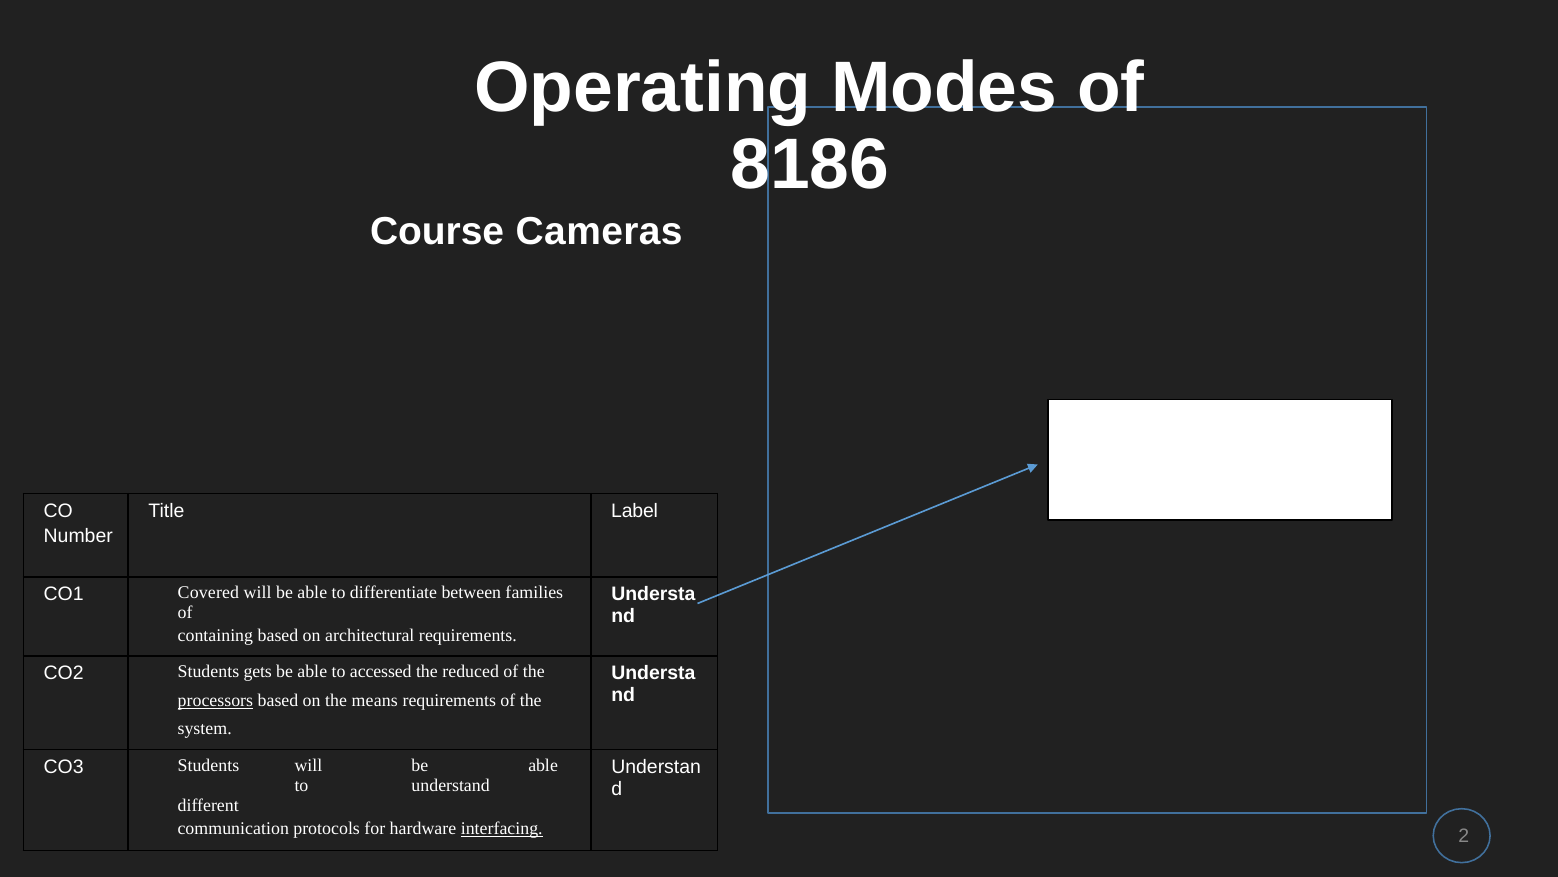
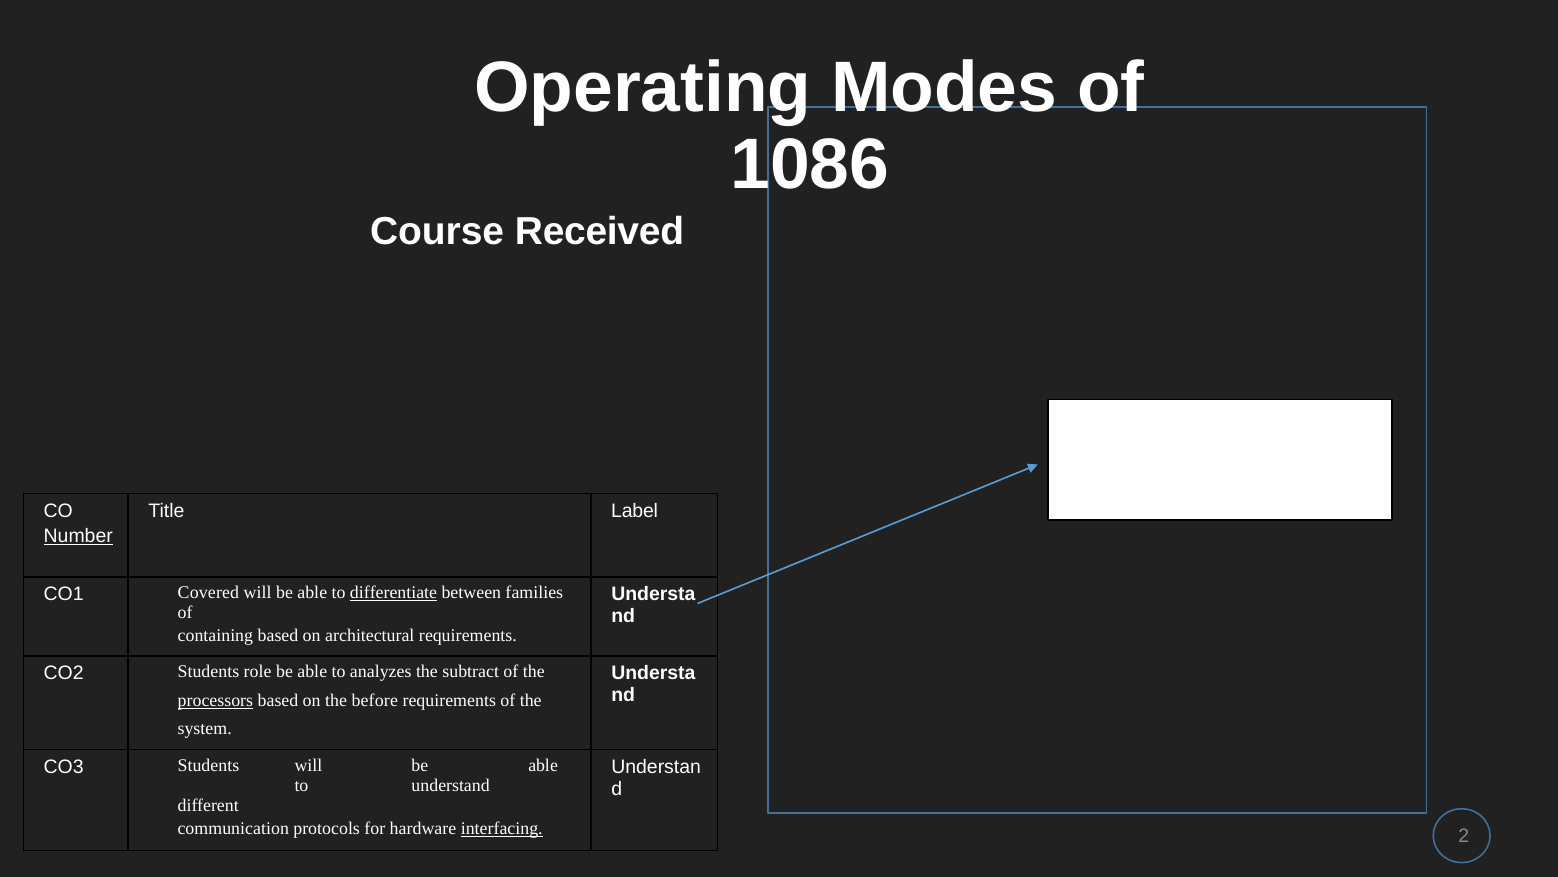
8186: 8186 -> 1086 (810, 165)
Cameras: Cameras -> Received (599, 232)
Number underline: none -> present (78, 536)
differentiate underline: none -> present (393, 592)
gets: gets -> role (258, 672)
accessed: accessed -> analyzes (381, 672)
reduced: reduced -> subtract (471, 672)
means: means -> before (375, 700)
